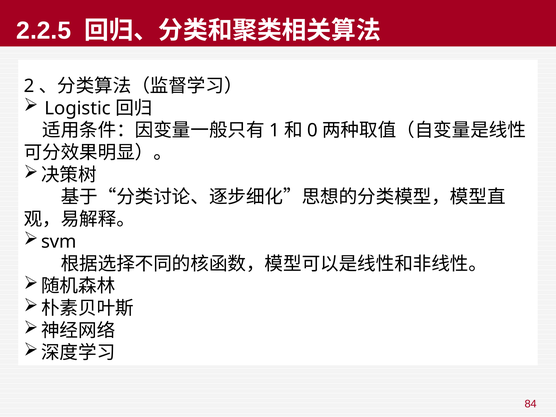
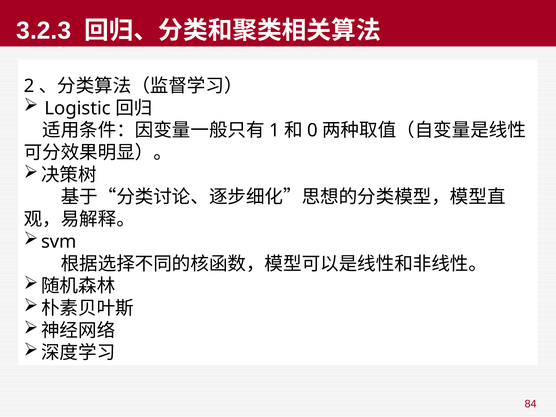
2.2.5: 2.2.5 -> 3.2.3 (44, 31)
